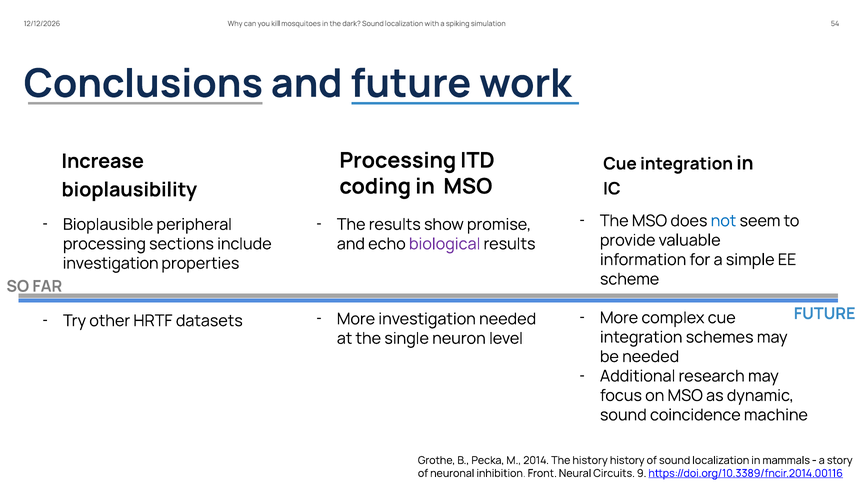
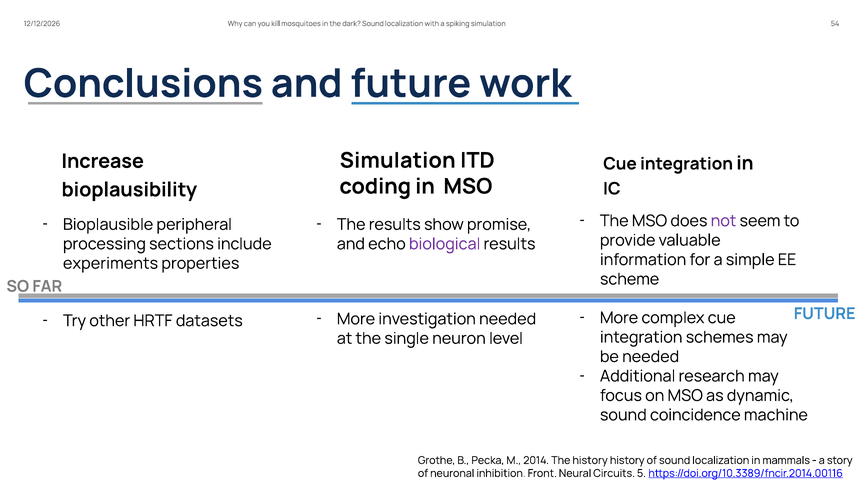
Processing: Processing -> Simulation (398, 160)
not colour: blue -> purple (724, 221)
investigation: investigation -> experiments (111, 263)
9: 9 -> 5 (641, 473)
